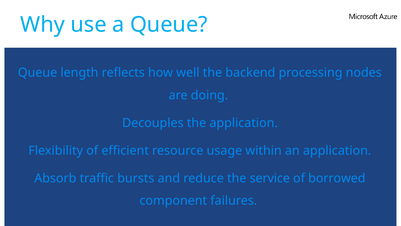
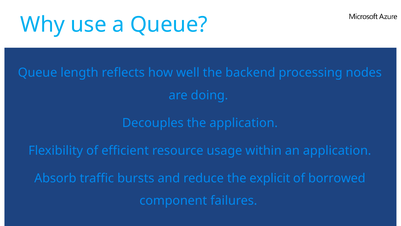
service: service -> explicit (270, 178)
